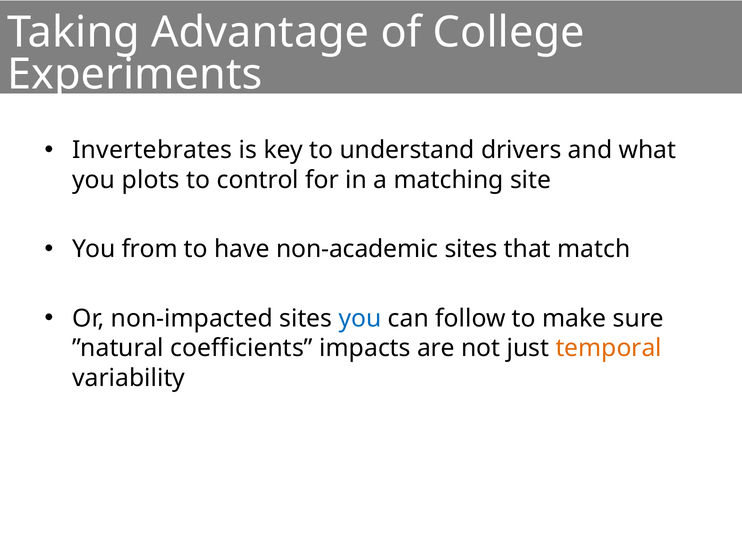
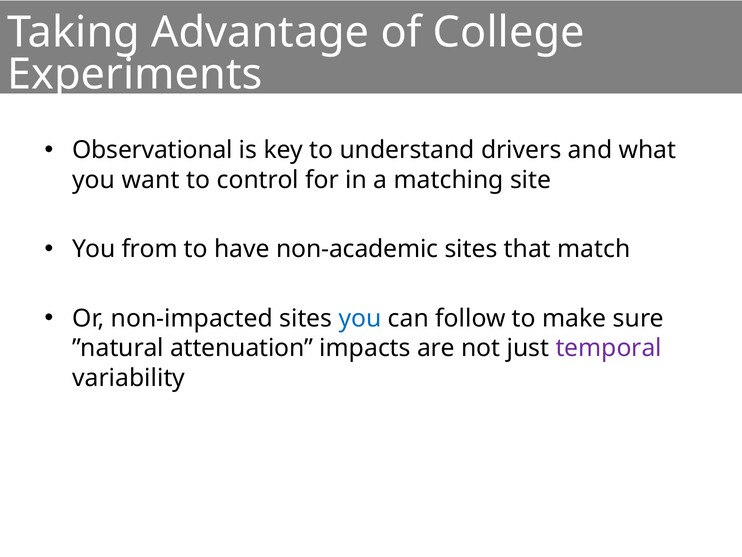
Invertebrates: Invertebrates -> Observational (153, 150)
plots: plots -> want (151, 180)
coefficients: coefficients -> attenuation (242, 348)
temporal colour: orange -> purple (609, 348)
